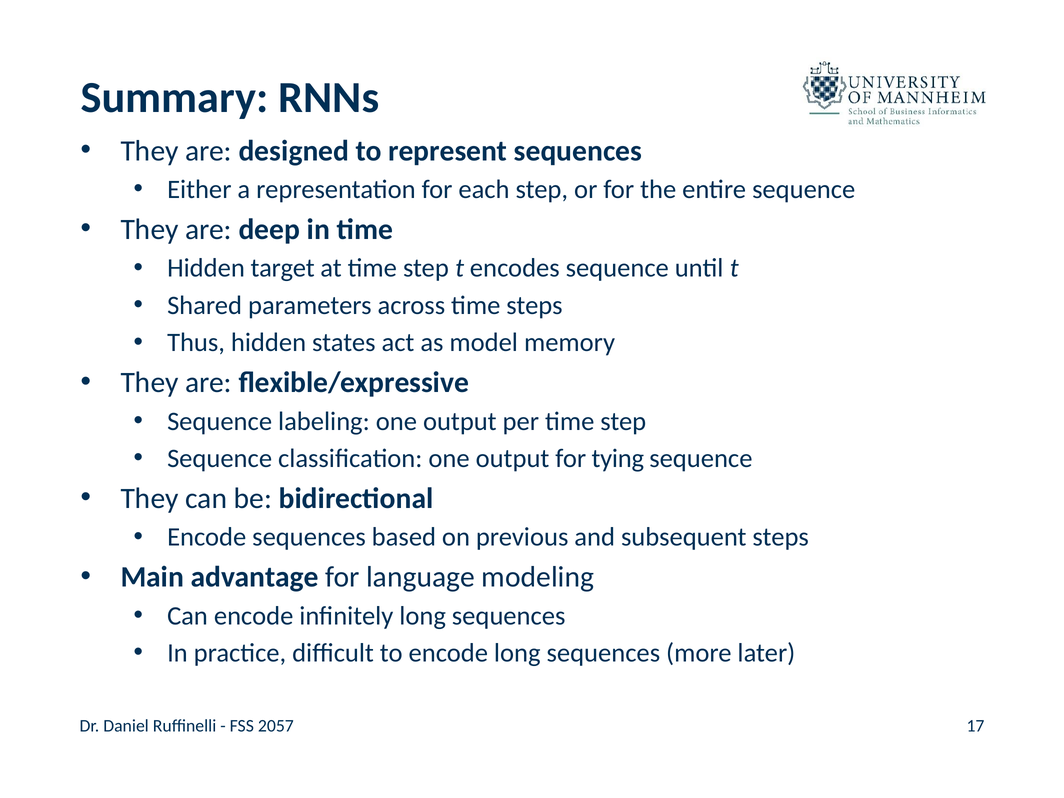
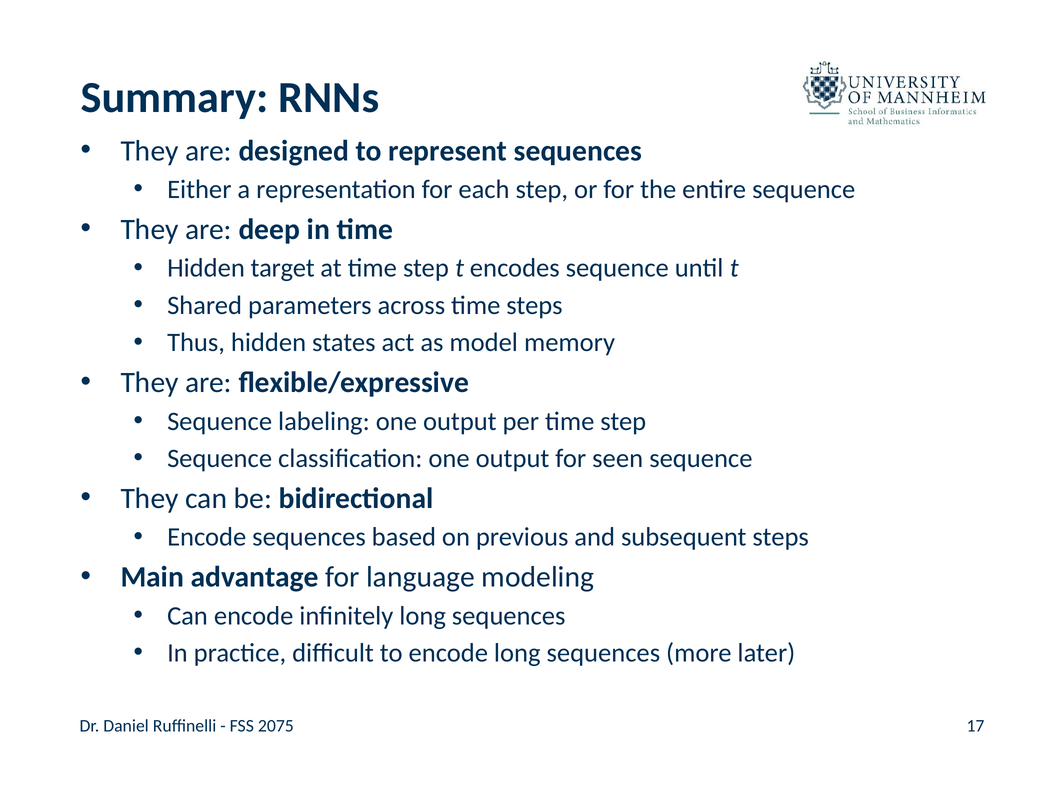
tying: tying -> seen (618, 459)
2057: 2057 -> 2075 (276, 726)
